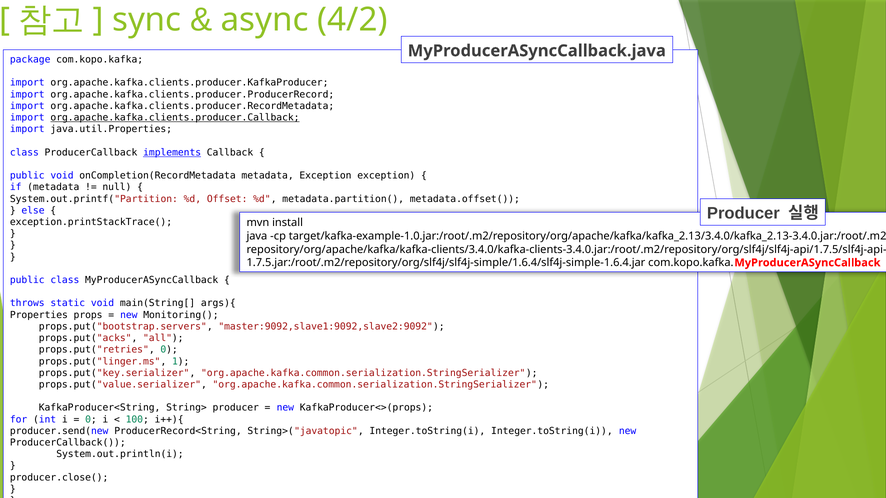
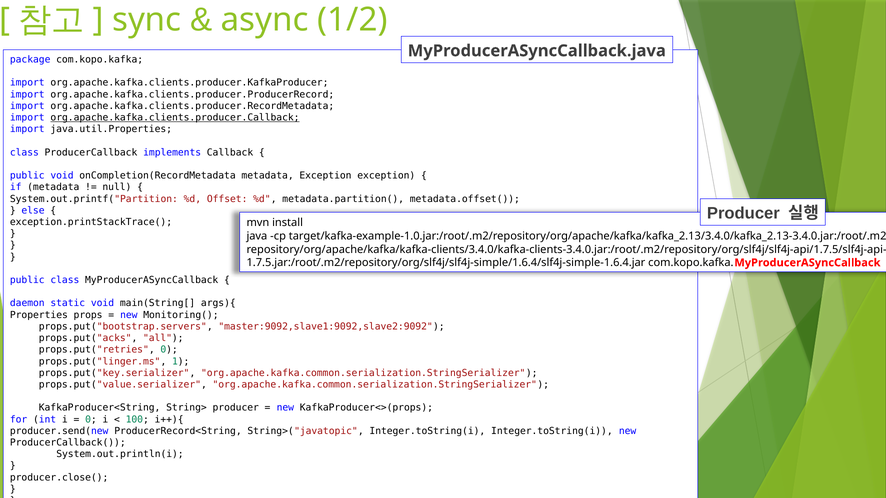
4/2: 4/2 -> 1/2 (353, 20)
implements underline: present -> none (172, 153)
throws: throws -> daemon (27, 304)
